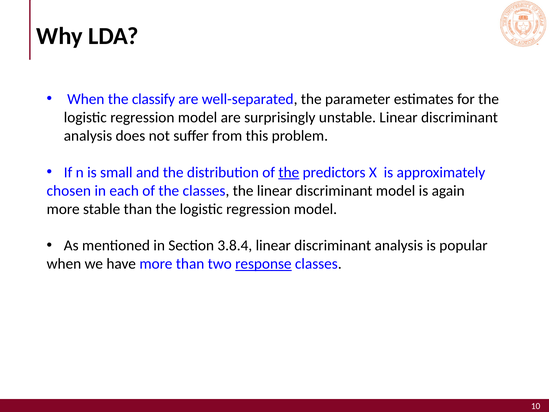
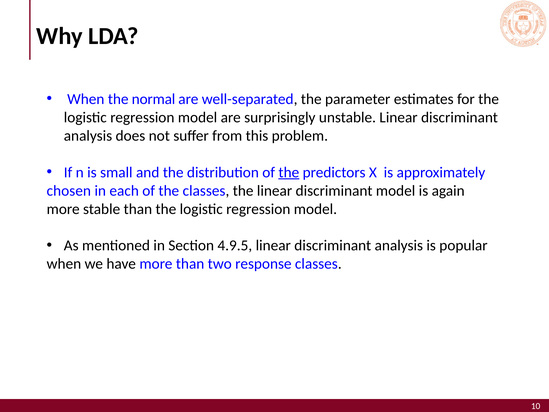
classify: classify -> normal (154, 99)
3.8.4: 3.8.4 -> 4.9.5 (235, 245)
response underline: present -> none (263, 264)
